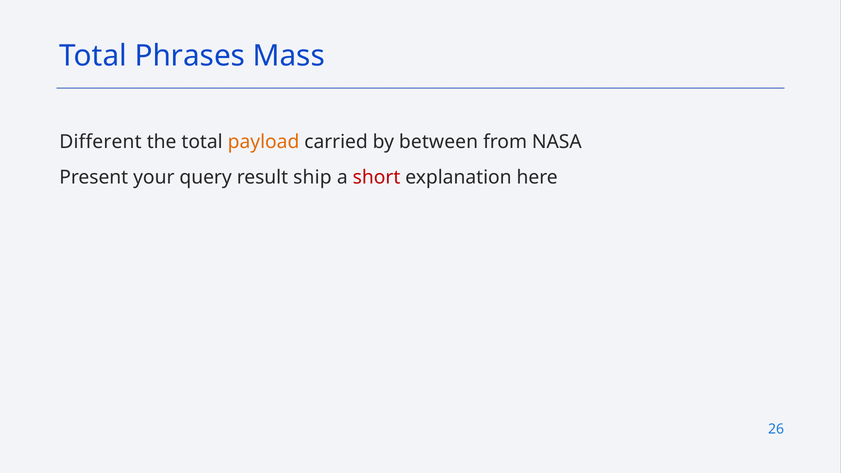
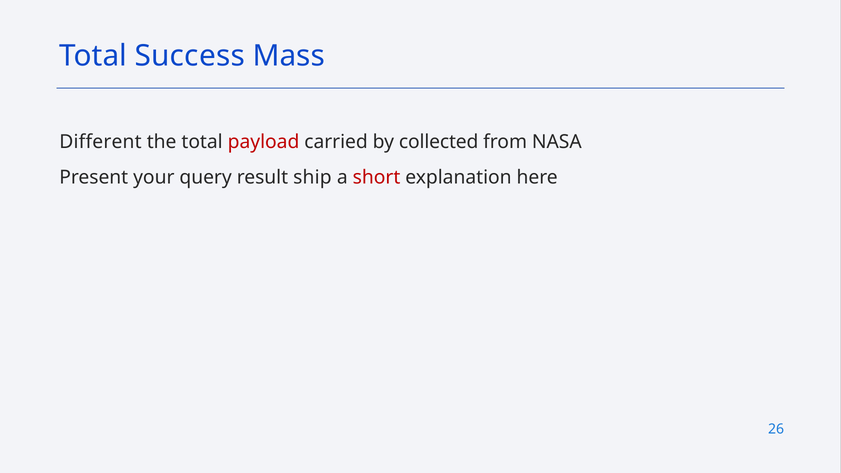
Phrases: Phrases -> Success (190, 56)
payload colour: orange -> red (264, 142)
between: between -> collected (439, 142)
